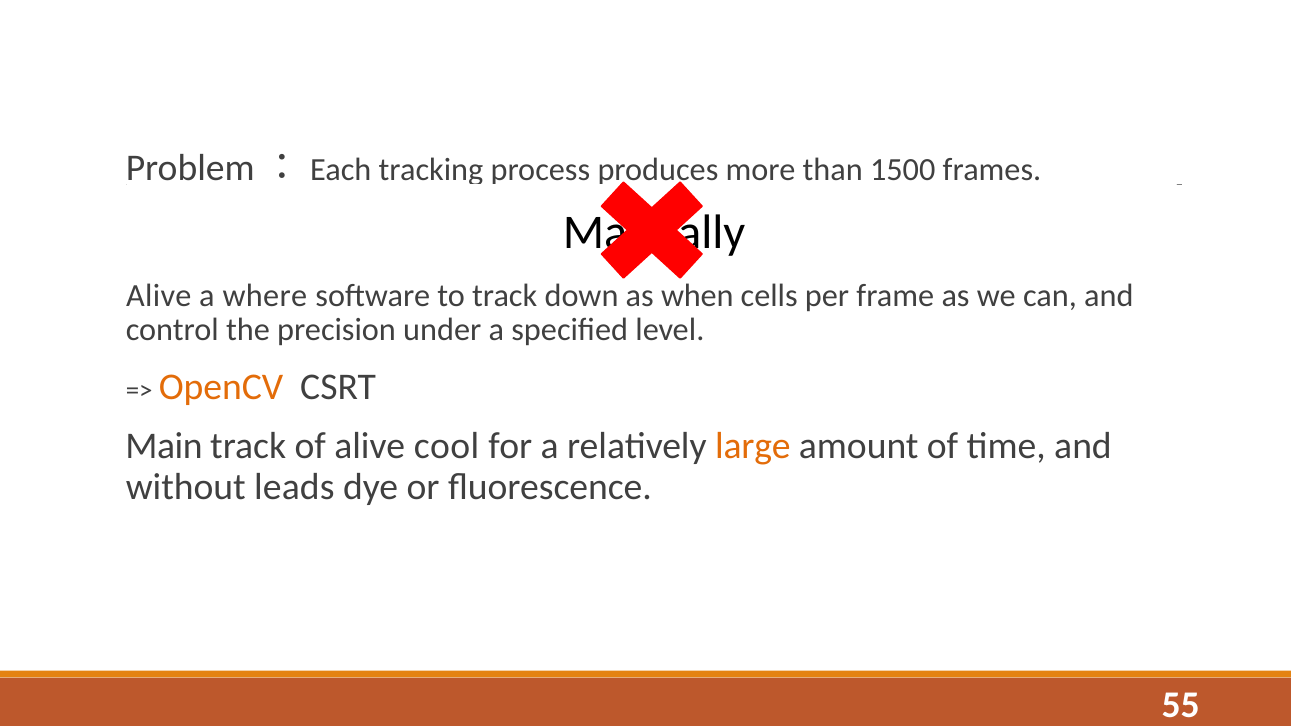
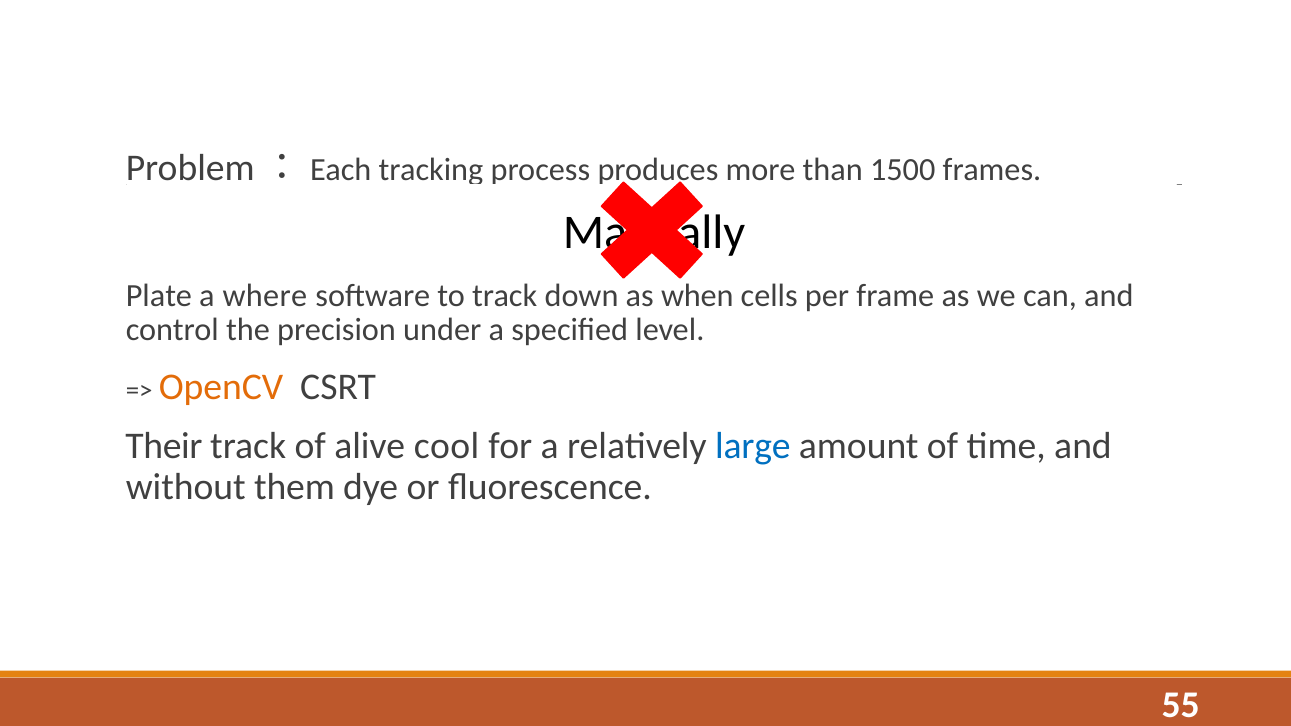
Alive: Alive -> Plate (159, 296)
Main: Main -> Their (164, 446)
large colour: orange -> blue (753, 446)
leads: leads -> them (295, 487)
